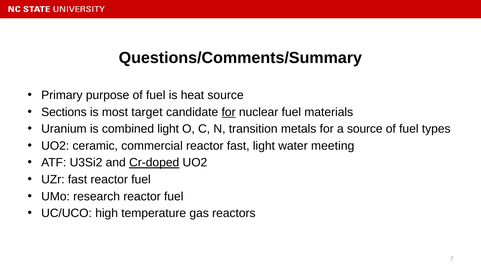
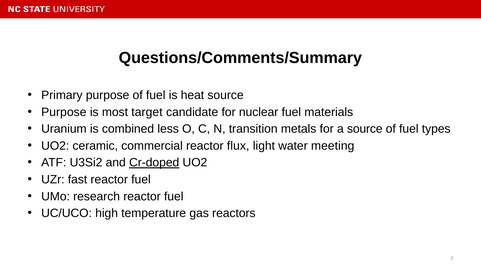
Sections: Sections -> Purpose (64, 112)
for underline: present -> none (229, 112)
combined light: light -> less (168, 129)
reactor fast: fast -> flux (238, 146)
